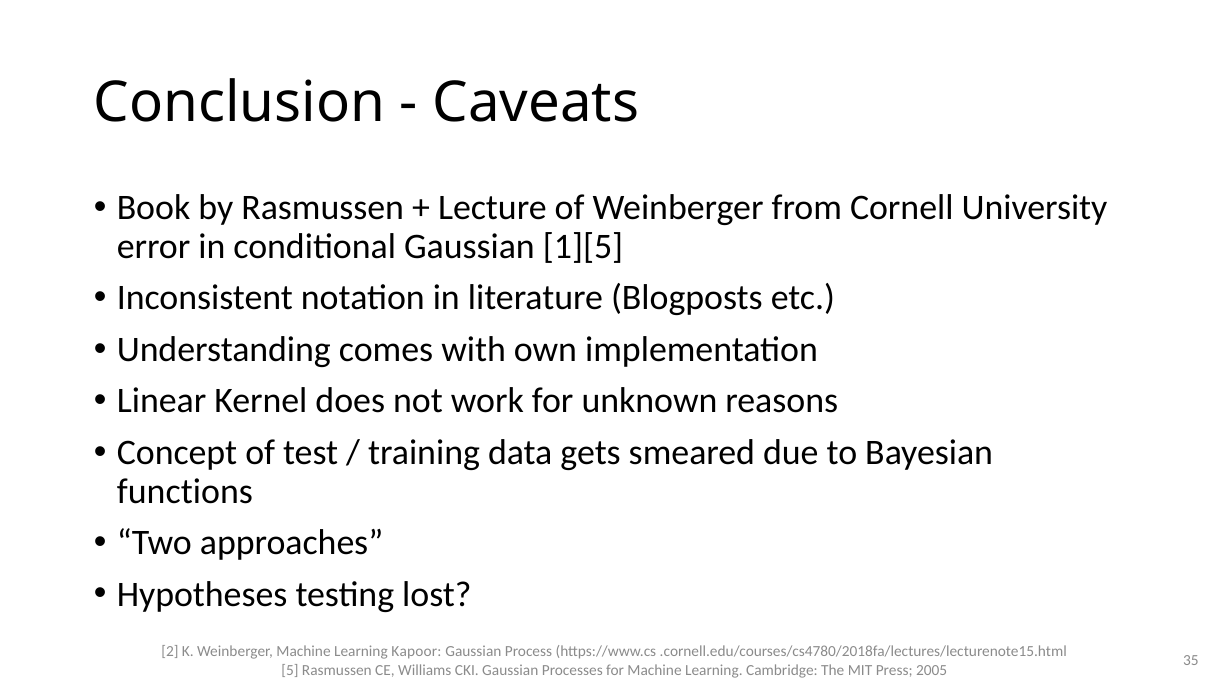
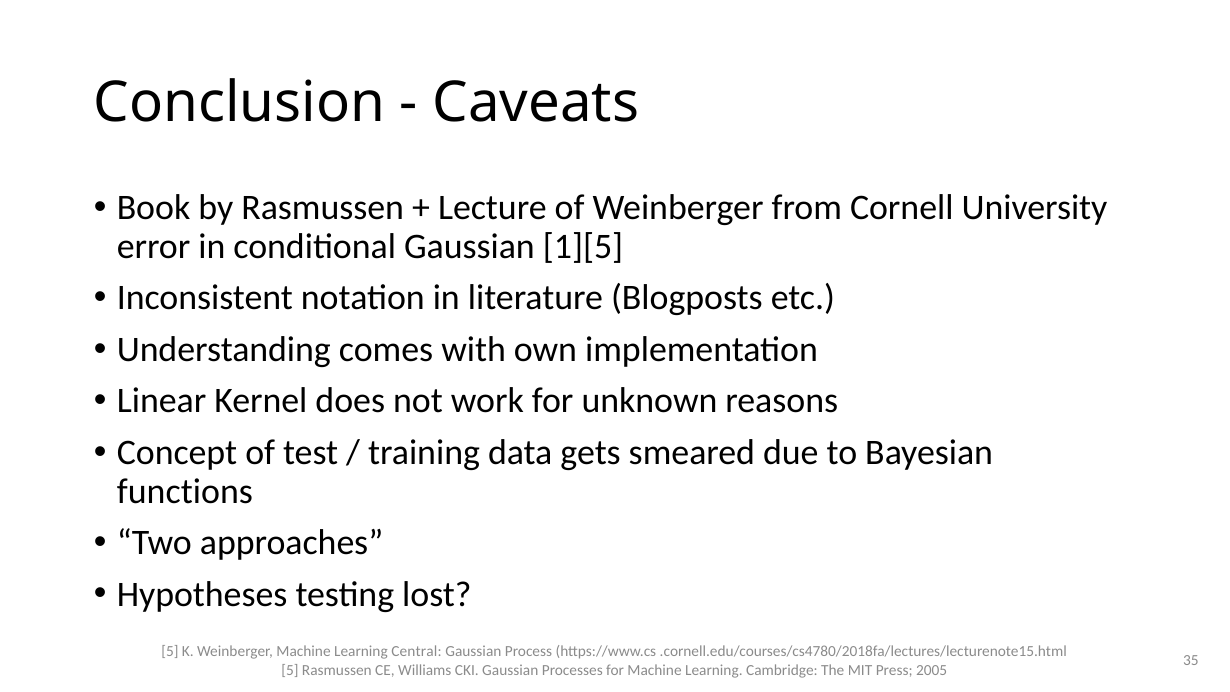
2: 2 -> 5 (170, 651)
Kapoor: Kapoor -> Central (416, 651)
